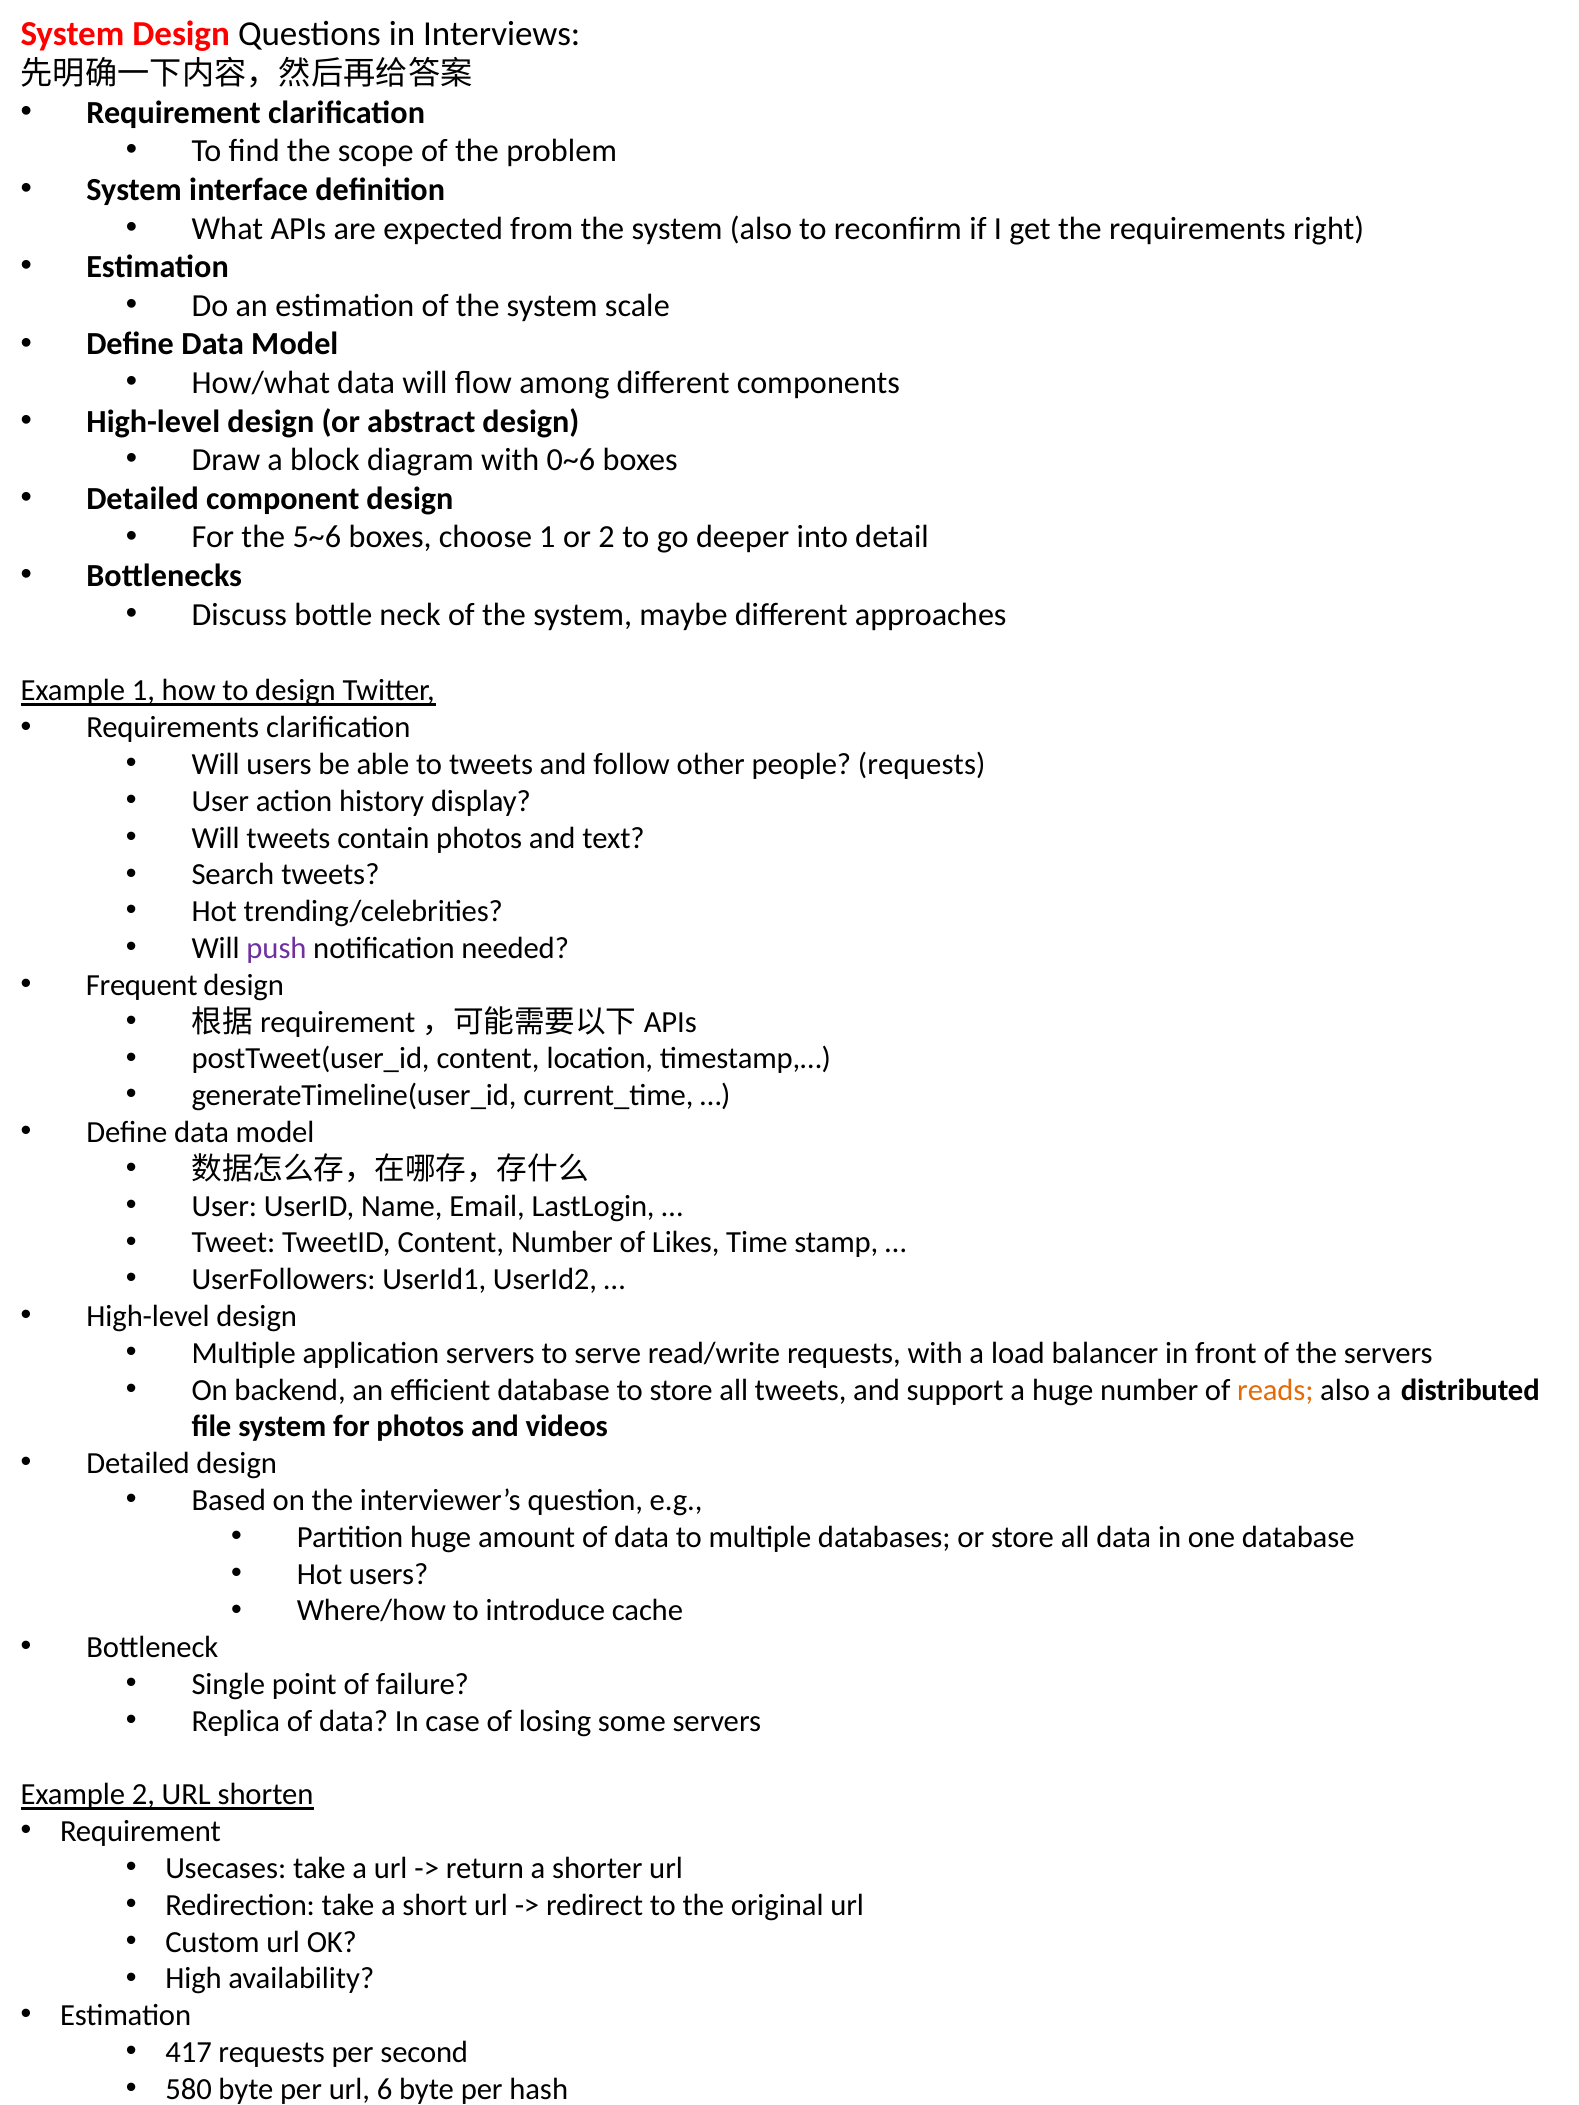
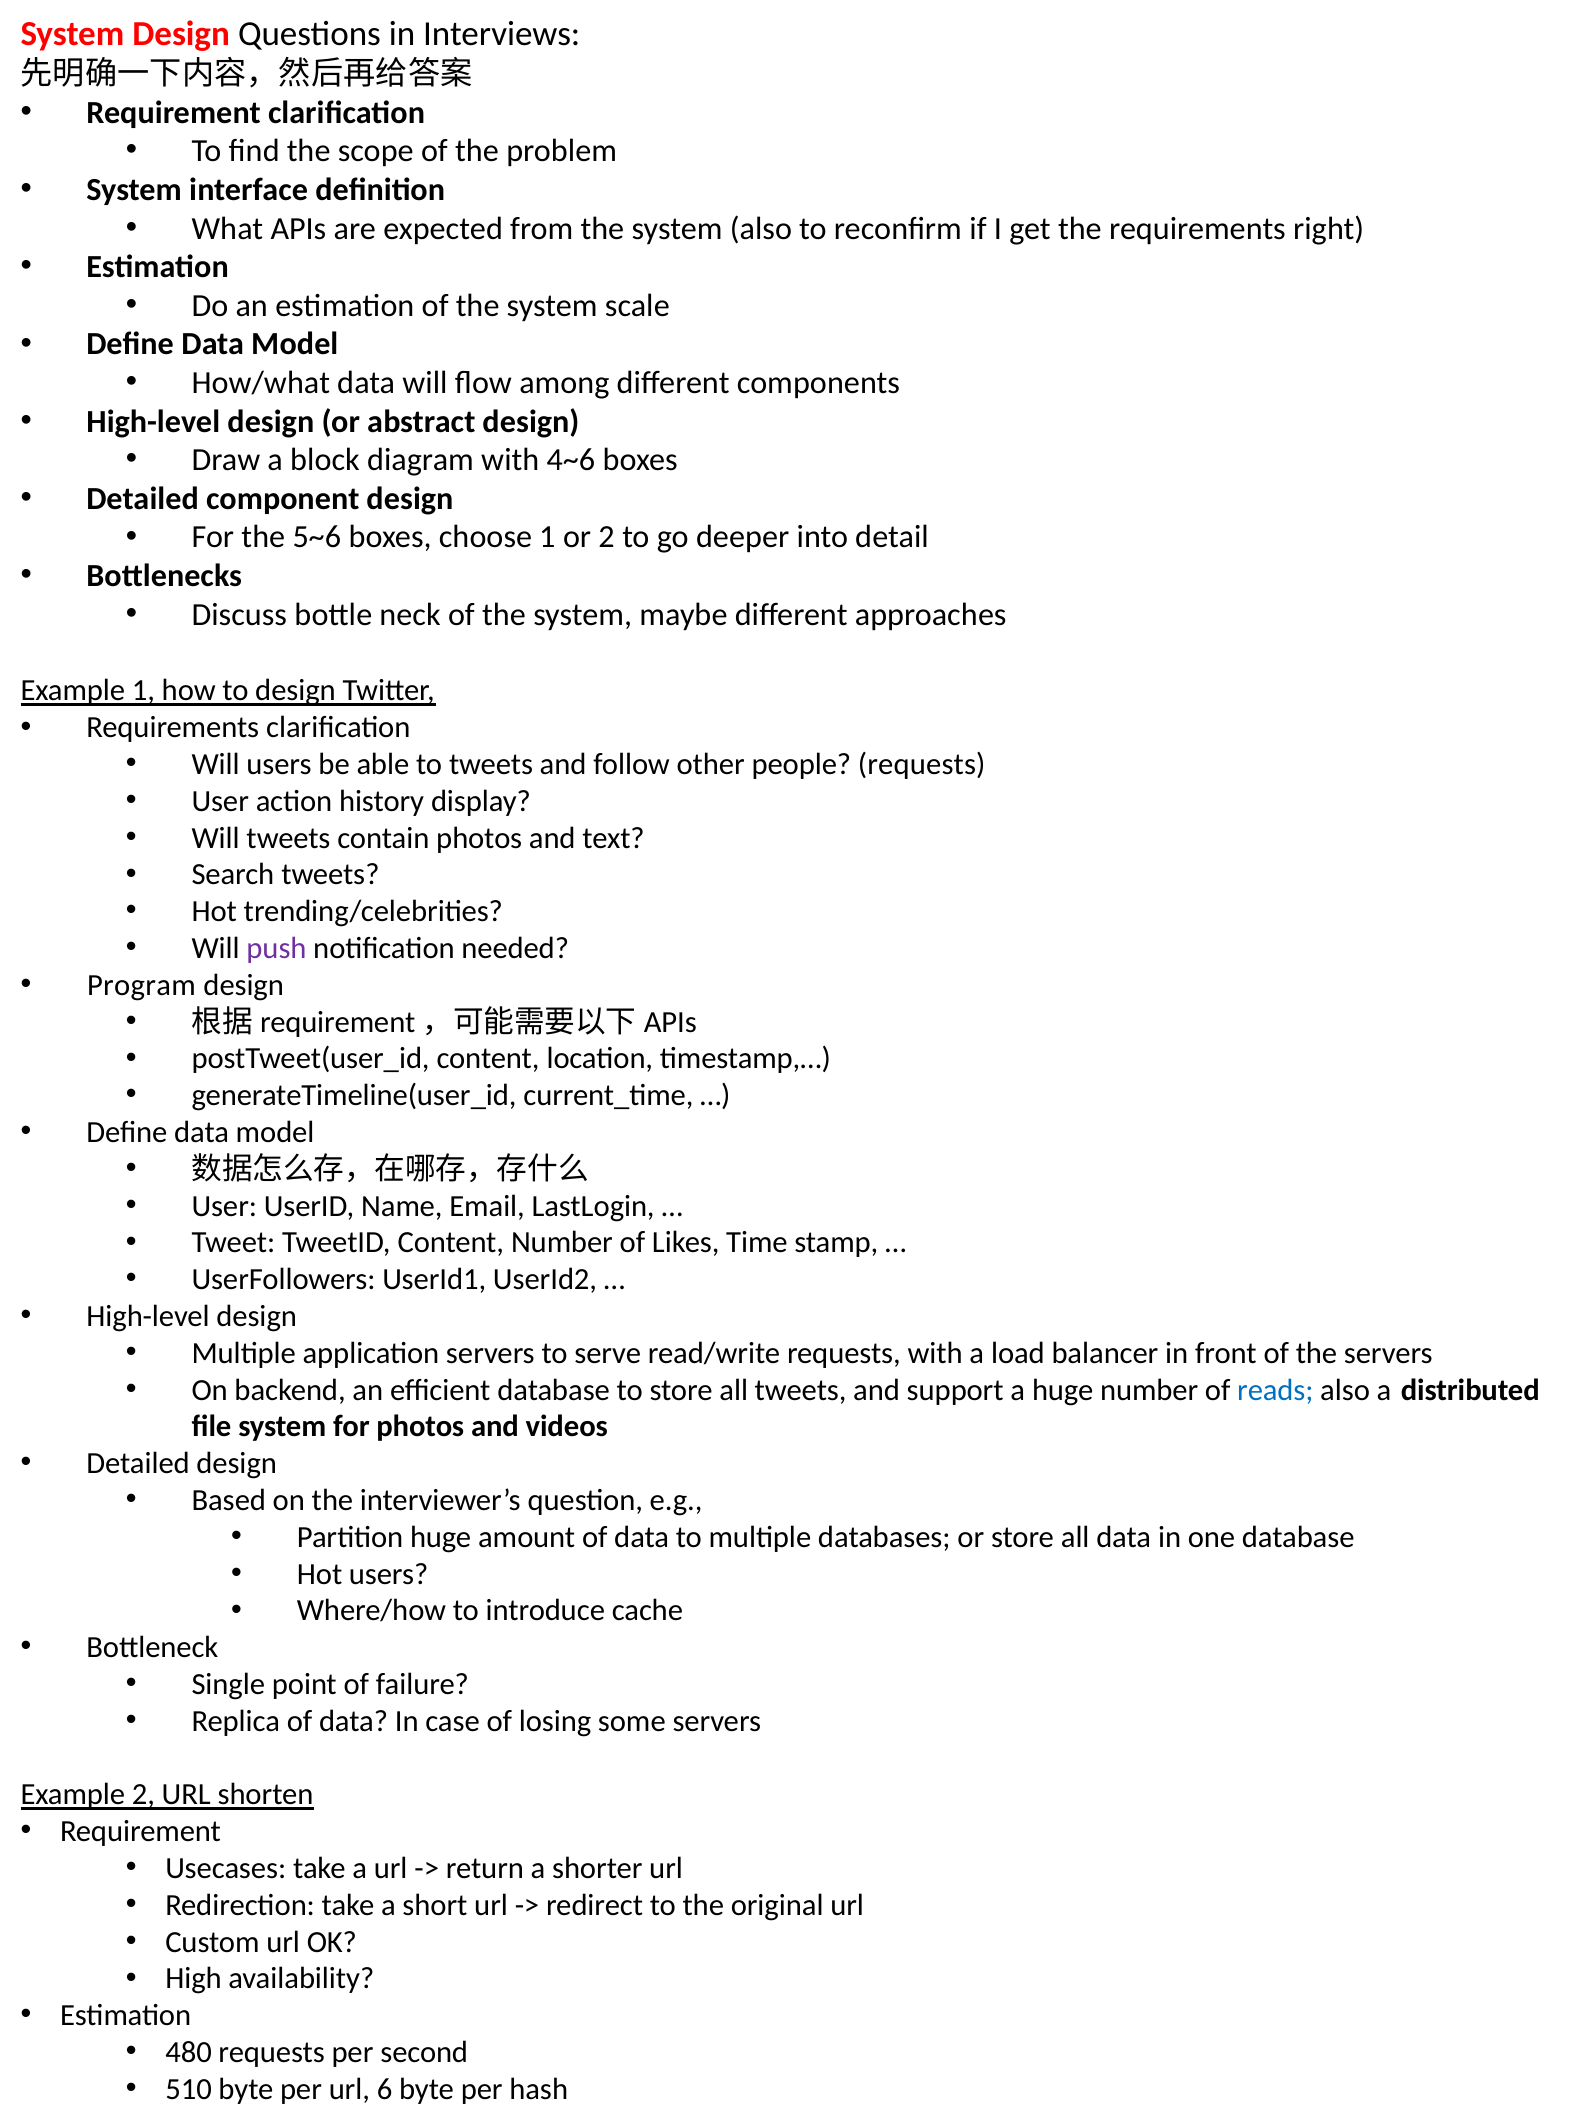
0~6: 0~6 -> 4~6 (571, 460)
Frequent: Frequent -> Program (141, 985)
reads colour: orange -> blue (1275, 1390)
417: 417 -> 480 (189, 2053)
580: 580 -> 510 (189, 2089)
